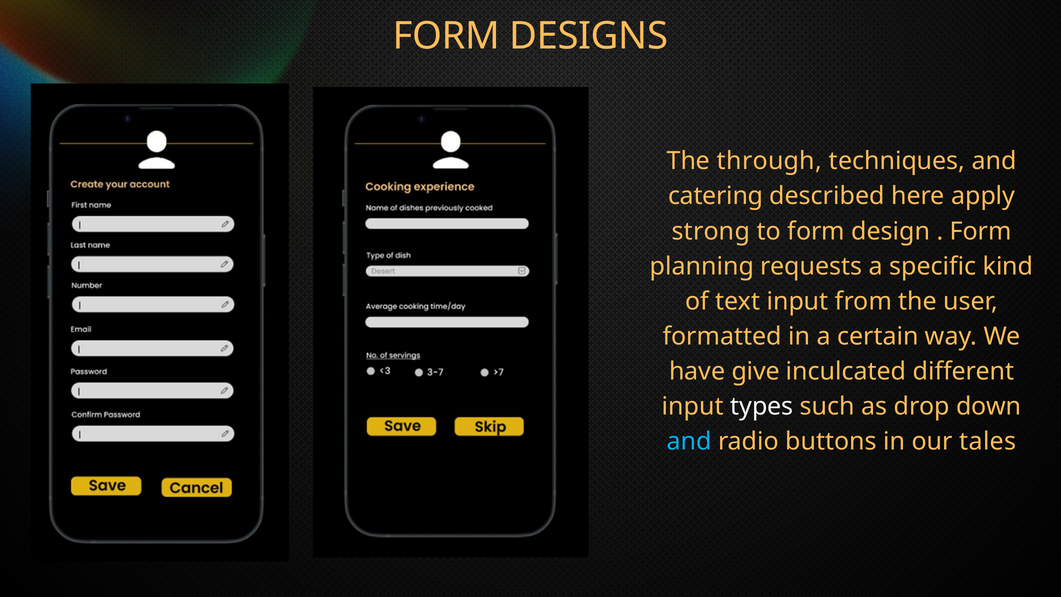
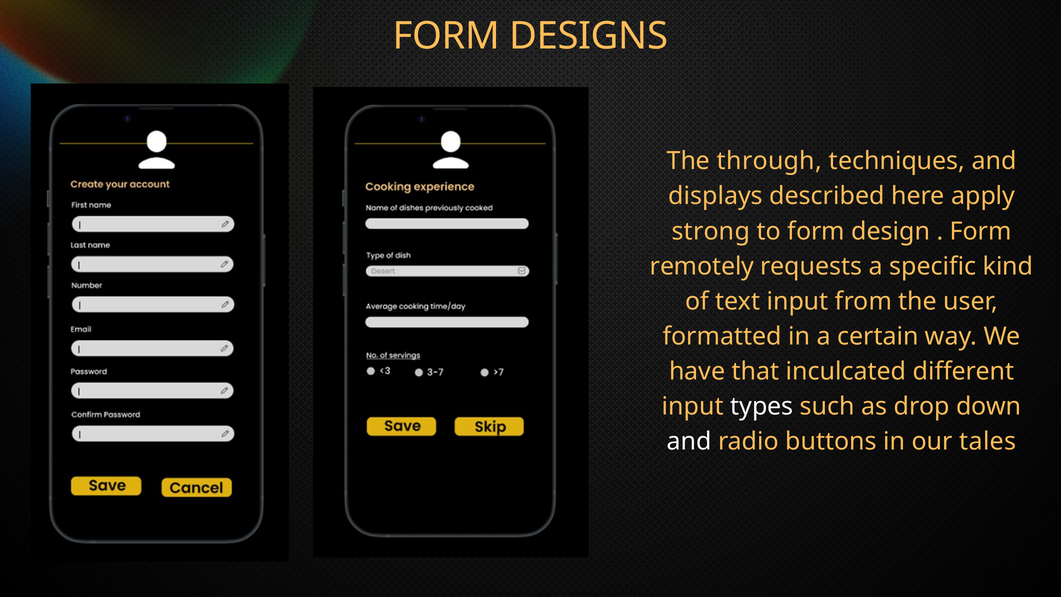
catering: catering -> displays (716, 196)
planning: planning -> remotely (702, 266)
give: give -> that (756, 371)
and colour: light blue -> white (689, 442)
